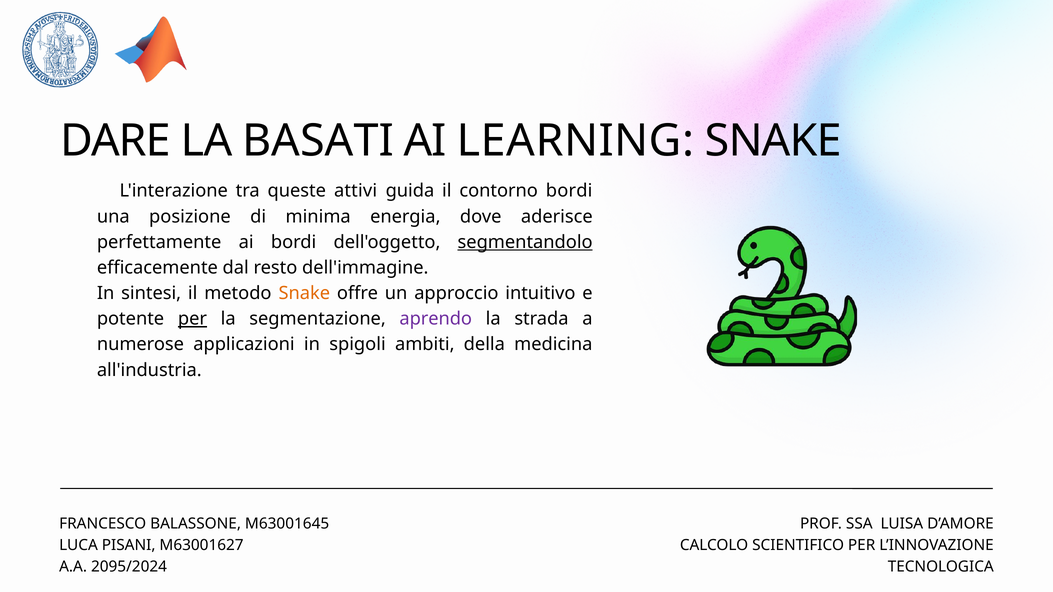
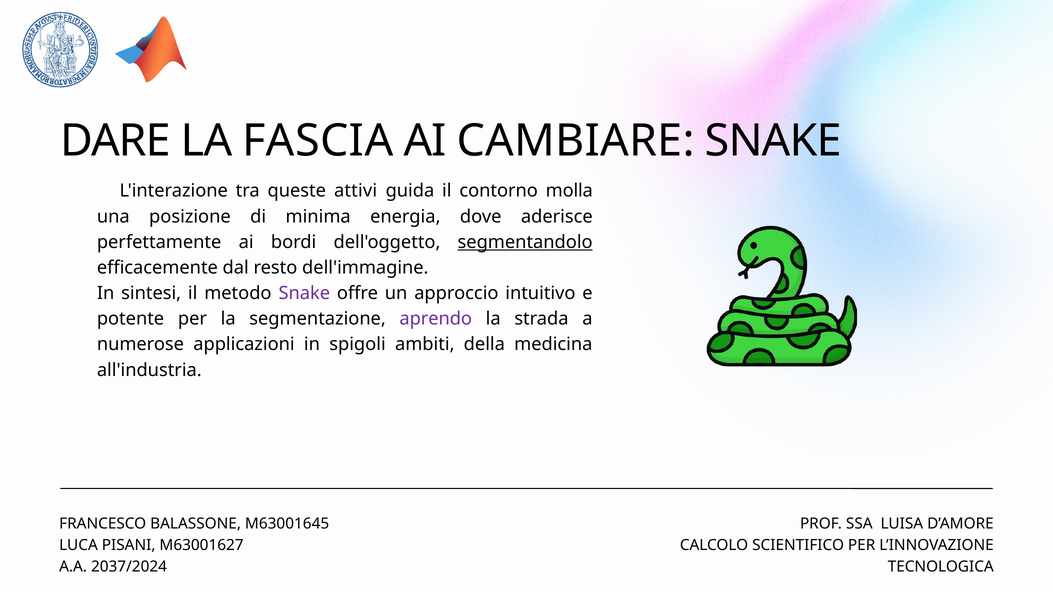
BASATI: BASATI -> FASCIA (318, 141)
LEARNING: LEARNING -> CAMBIARE (576, 141)
contorno bordi: bordi -> molla (569, 191)
Snake colour: orange -> purple (304, 293)
per underline: present -> none (192, 319)
2095/2024: 2095/2024 -> 2037/2024 (129, 567)
